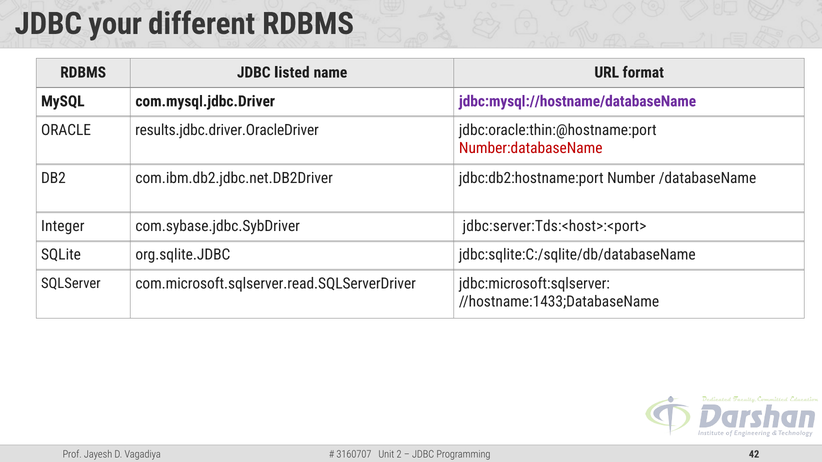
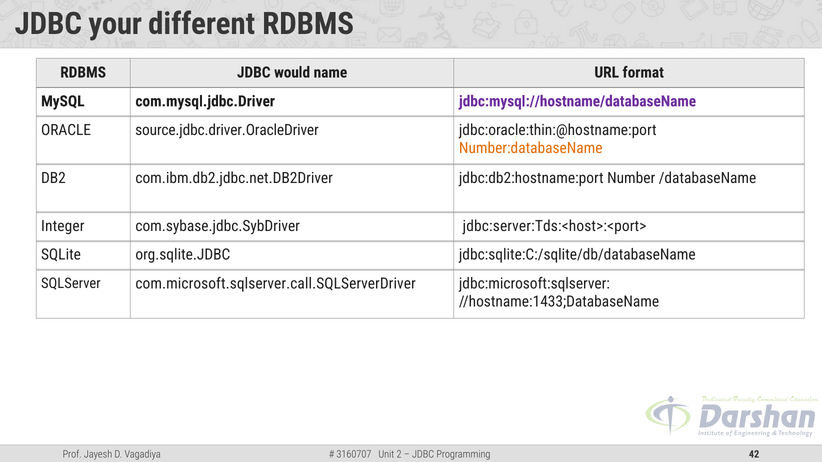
listed: listed -> would (292, 73)
results.jdbc.driver.OracleDriver: results.jdbc.driver.OracleDriver -> source.jdbc.driver.OracleDriver (227, 130)
Number:databaseName colour: red -> orange (531, 148)
com.microsoft.sqlserver.read.SQLServerDriver: com.microsoft.sqlserver.read.SQLServerDriver -> com.microsoft.sqlserver.call.SQLServerDriver (276, 284)
